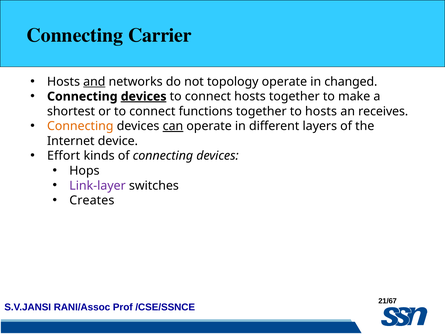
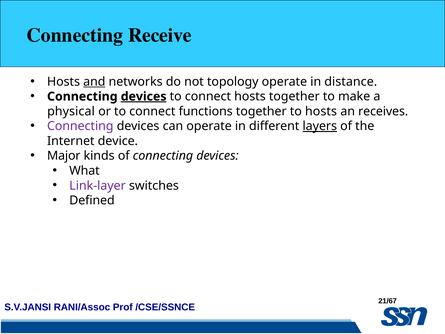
Carrier: Carrier -> Receive (160, 35)
changed: changed -> distance (351, 82)
shortest: shortest -> physical (71, 111)
Connecting colour: orange -> purple (80, 126)
can underline: present -> none (173, 126)
layers underline: none -> present (320, 126)
Effort: Effort -> Major (64, 156)
Hops: Hops -> What (84, 171)
Creates: Creates -> Defined (92, 200)
